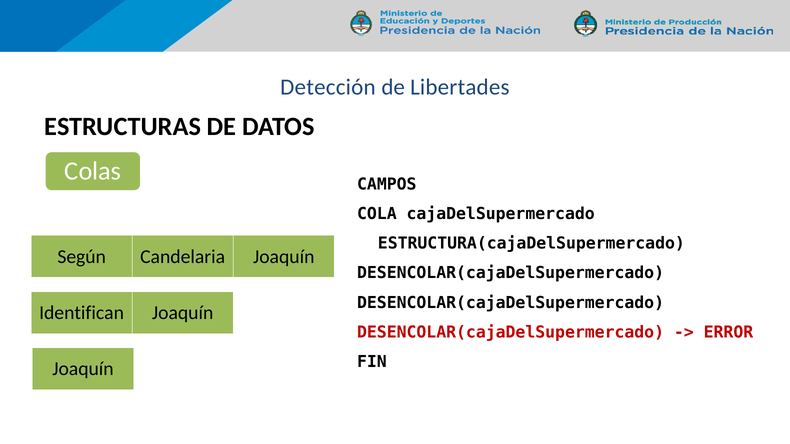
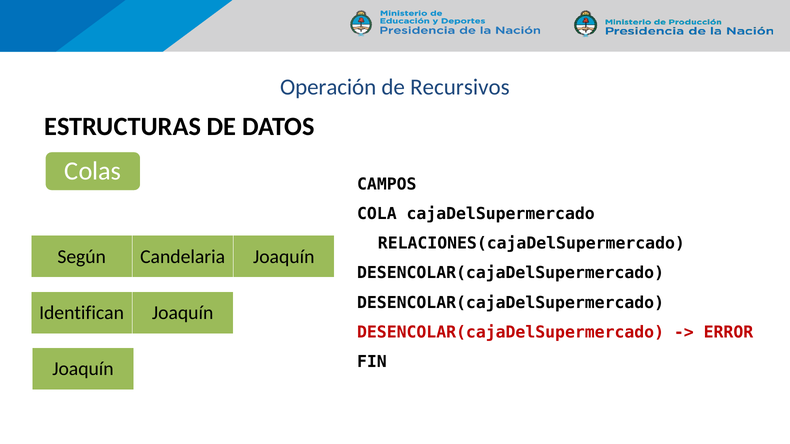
Detección: Detección -> Operación (328, 87)
Libertades: Libertades -> Recursivos (460, 87)
ESTRUCTURA(cajaDelSupermercado: ESTRUCTURA(cajaDelSupermercado -> RELACIONES(cajaDelSupermercado (531, 244)
